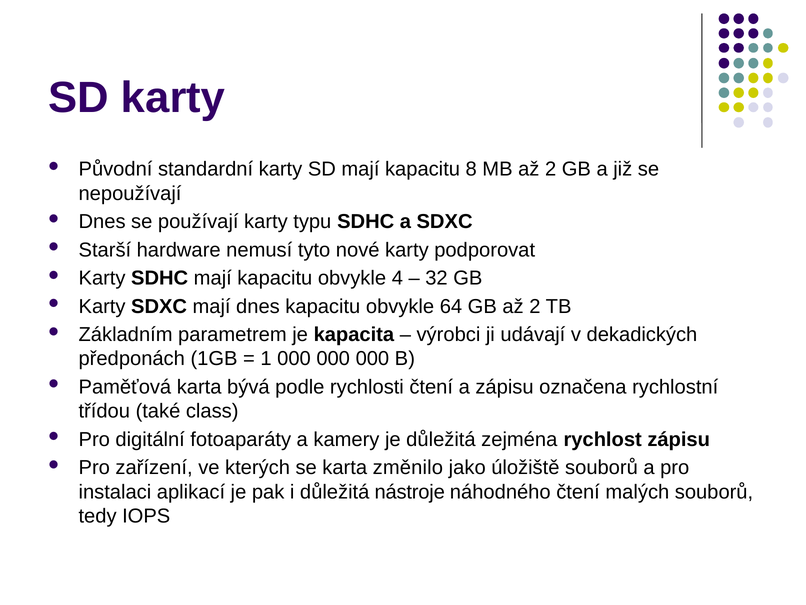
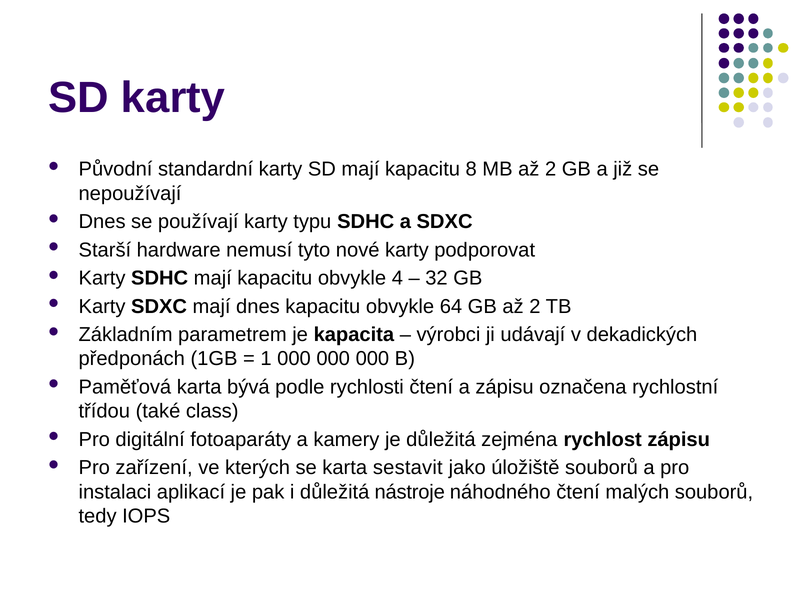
změnilo: změnilo -> sestavit (408, 467)
